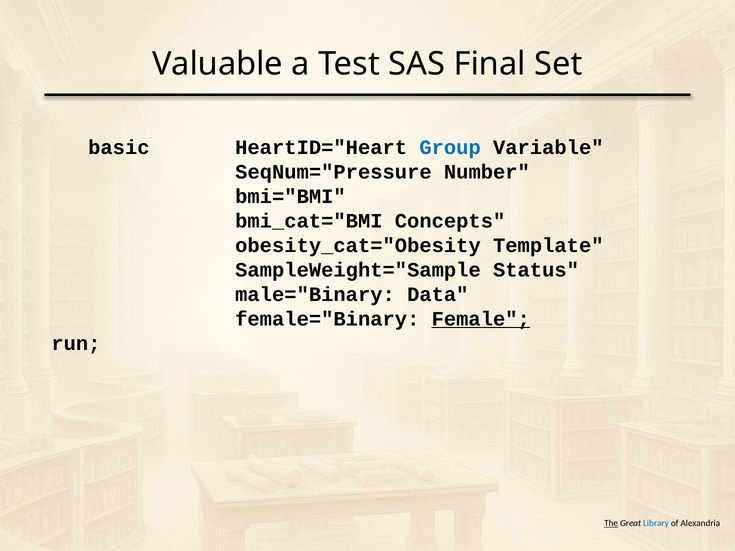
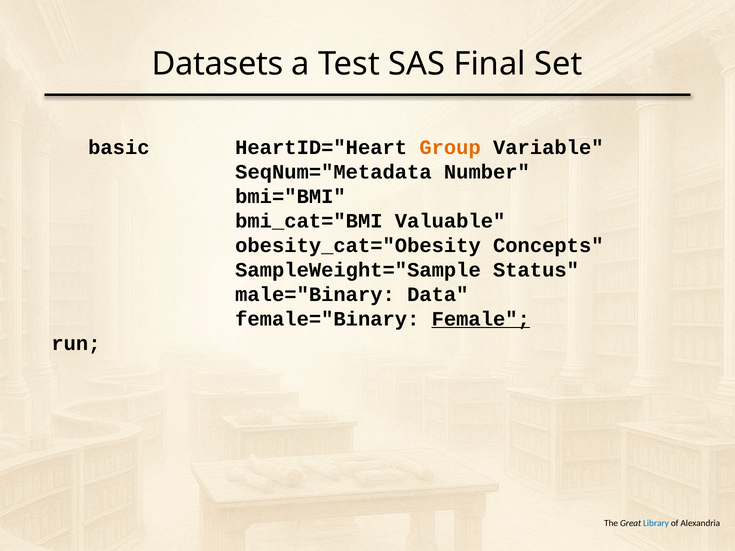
Valuable: Valuable -> Datasets (218, 64)
Group colour: blue -> orange (450, 147)
SeqNum="Pressure: SeqNum="Pressure -> SeqNum="Metadata (333, 172)
Concepts: Concepts -> Valuable (450, 221)
Template: Template -> Concepts (548, 245)
The underline: present -> none (611, 524)
